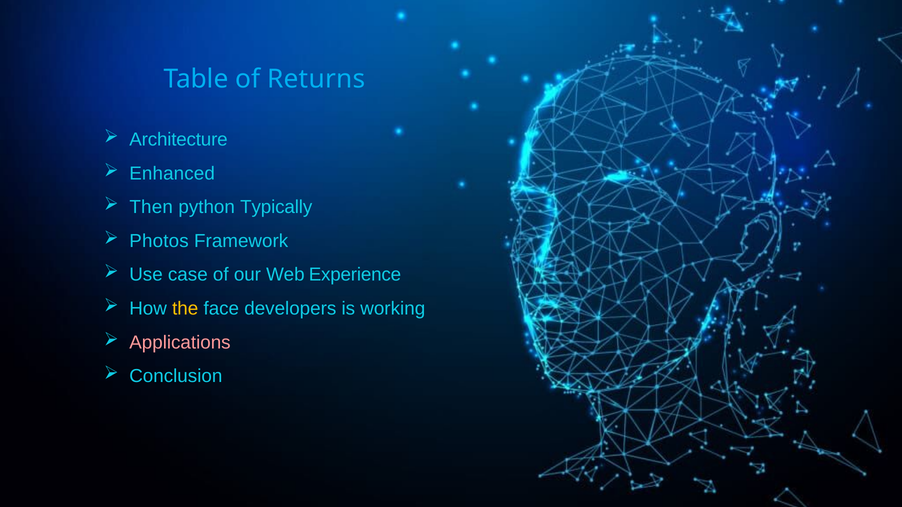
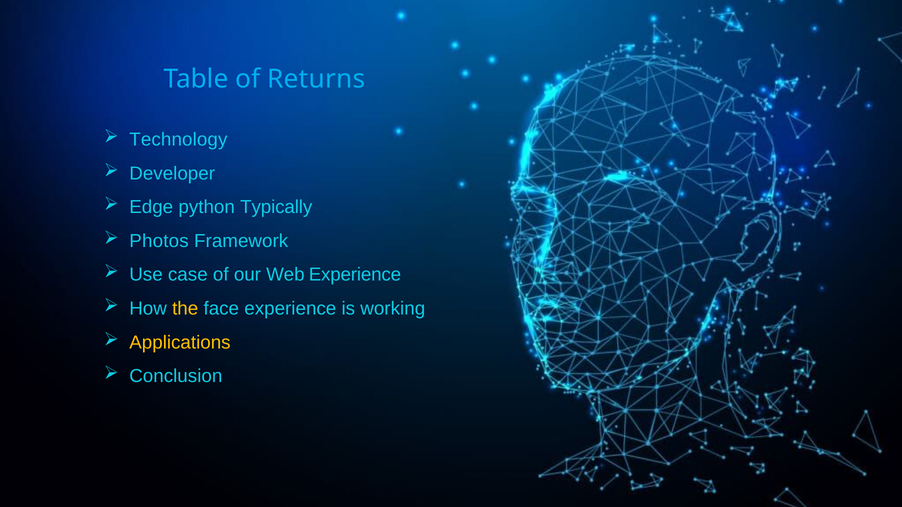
Architecture: Architecture -> Technology (178, 140)
Enhanced: Enhanced -> Developer (172, 173)
Then: Then -> Edge (151, 207)
face developers: developers -> experience (290, 309)
Applications colour: pink -> yellow (180, 343)
